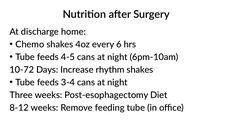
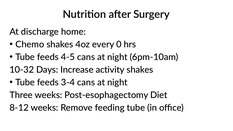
6: 6 -> 0 (119, 44)
10-72: 10-72 -> 10-32 (22, 70)
rhythm: rhythm -> activity (110, 70)
